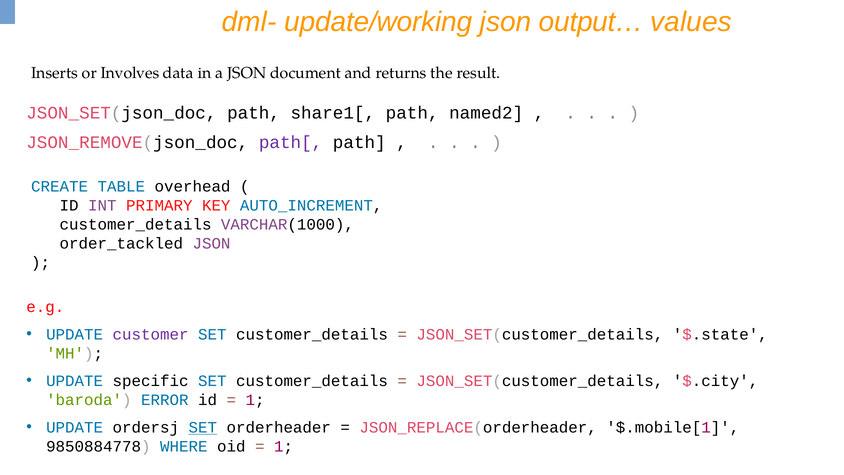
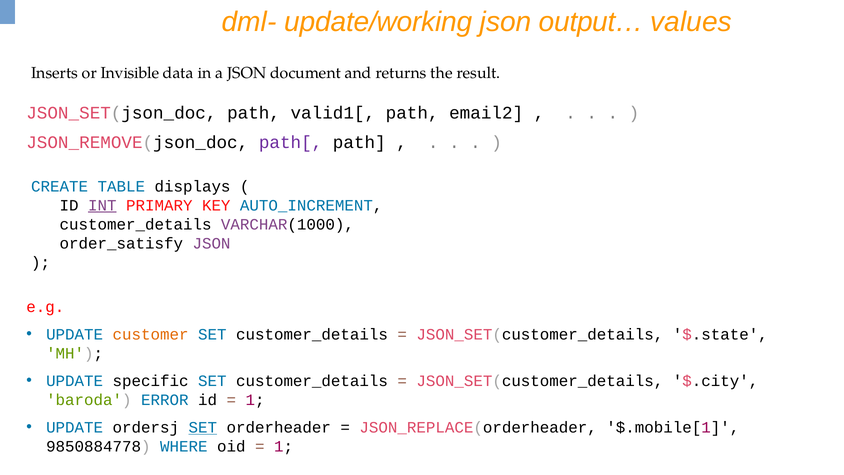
Involves: Involves -> Invisible (130, 73)
share1[: share1[ -> valid1[ (333, 113)
named2: named2 -> email2 (486, 113)
overhead: overhead -> displays (193, 186)
INT underline: none -> present (102, 205)
order_tackled: order_tackled -> order_satisfy (121, 243)
customer colour: purple -> orange (151, 334)
